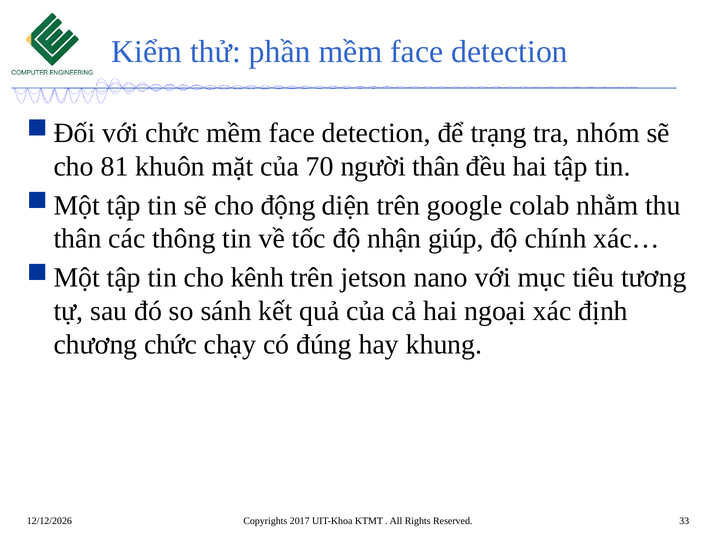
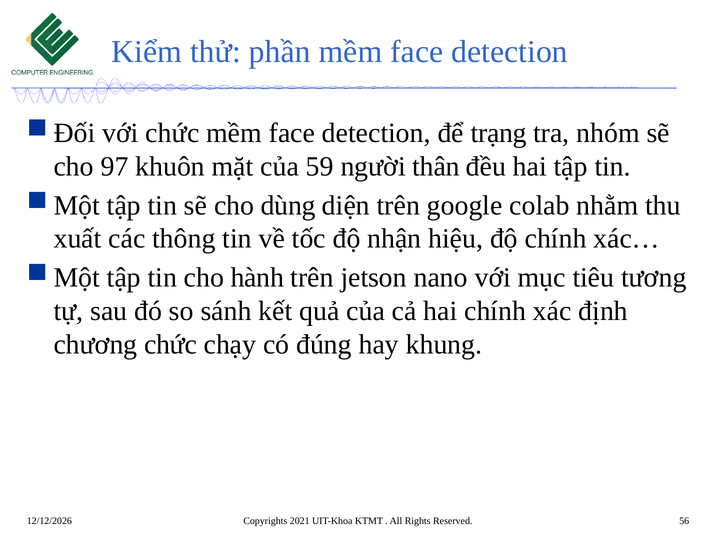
81: 81 -> 97 (115, 166)
70: 70 -> 59 (320, 166)
động: động -> dùng (288, 205)
thân: thân -> xuất (78, 239)
giúp: giúp -> hiệu (456, 239)
kênh: kênh -> hành (257, 278)
hai ngoại: ngoại -> chính (495, 311)
2017: 2017 -> 2021 (300, 521)
33: 33 -> 56 (684, 521)
